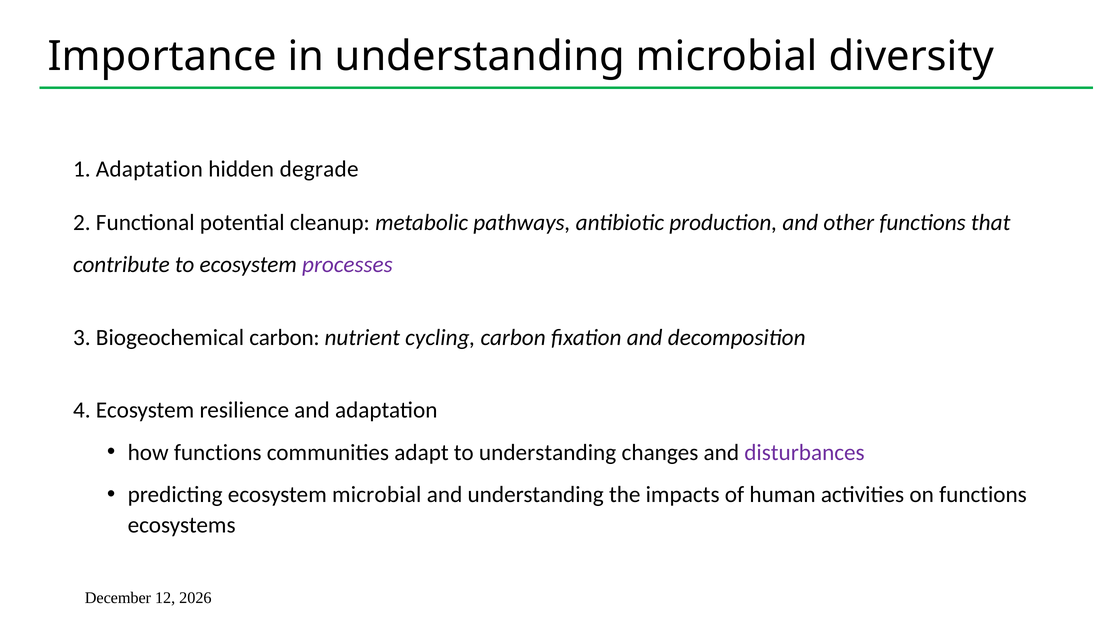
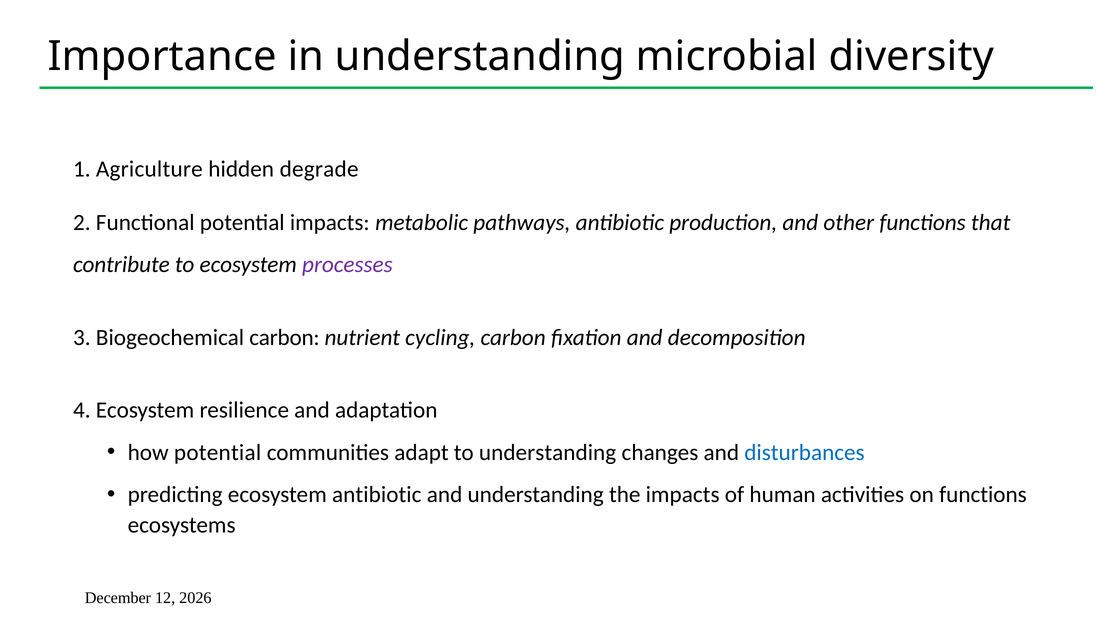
1 Adaptation: Adaptation -> Agriculture (149, 169)
potential cleanup: cleanup -> impacts (330, 223)
how functions: functions -> potential (218, 453)
disturbances colour: purple -> blue (805, 453)
ecosystem microbial: microbial -> antibiotic (377, 495)
